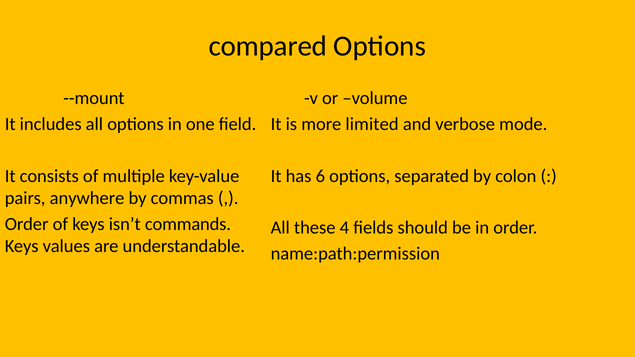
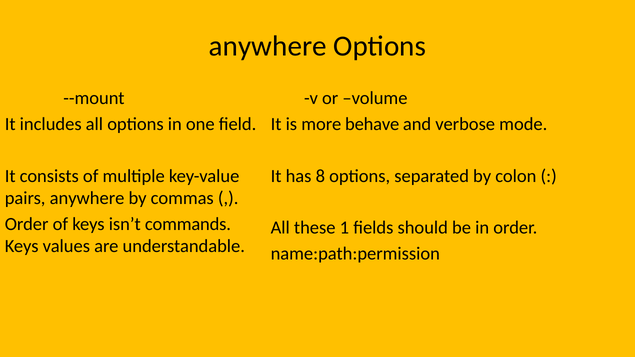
compared: compared -> anywhere (268, 46)
limited: limited -> behave (372, 124)
6: 6 -> 8 (320, 176)
4: 4 -> 1 (344, 228)
